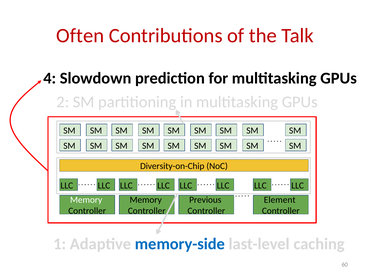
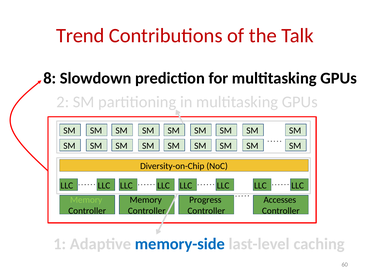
Often: Often -> Trend (80, 36)
4: 4 -> 8 (50, 78)
Memory colour: white -> light green (86, 200)
Previous: Previous -> Progress (205, 200)
Element: Element -> Accesses (280, 200)
